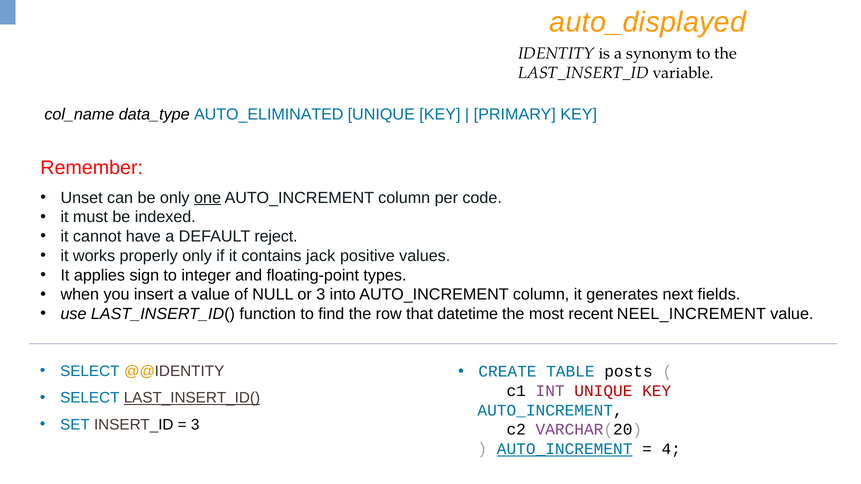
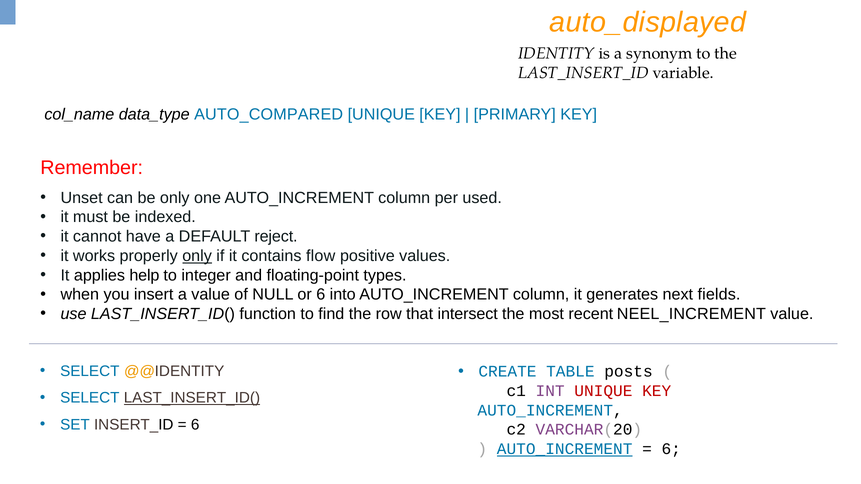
AUTO_ELIMINATED: AUTO_ELIMINATED -> AUTO_COMPARED (269, 115)
one underline: present -> none (208, 198)
code: code -> used (482, 198)
only underline: none -> present (197, 256)
jack: jack -> flow (321, 256)
sign: sign -> help (144, 275)
or 3: 3 -> 6 (321, 295)
datetime: datetime -> intersect (468, 314)
3: 3 -> 6 (195, 425)
4: 4 -> 6 (671, 449)
